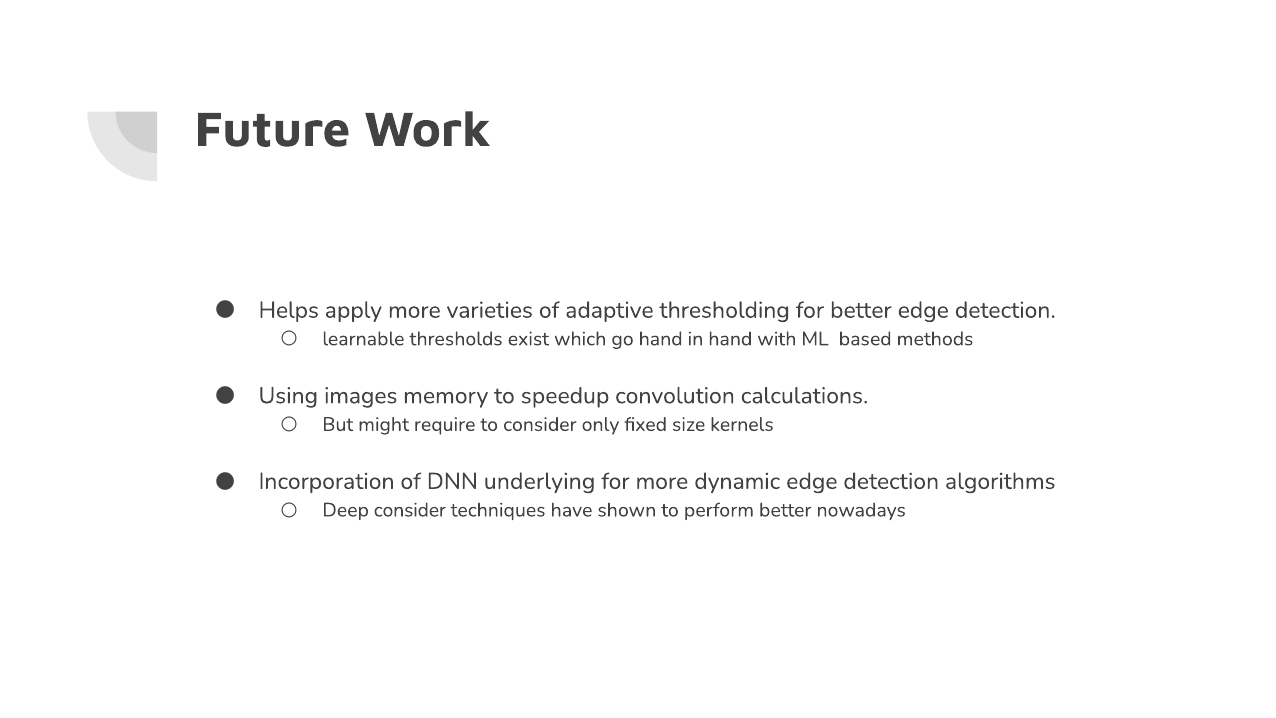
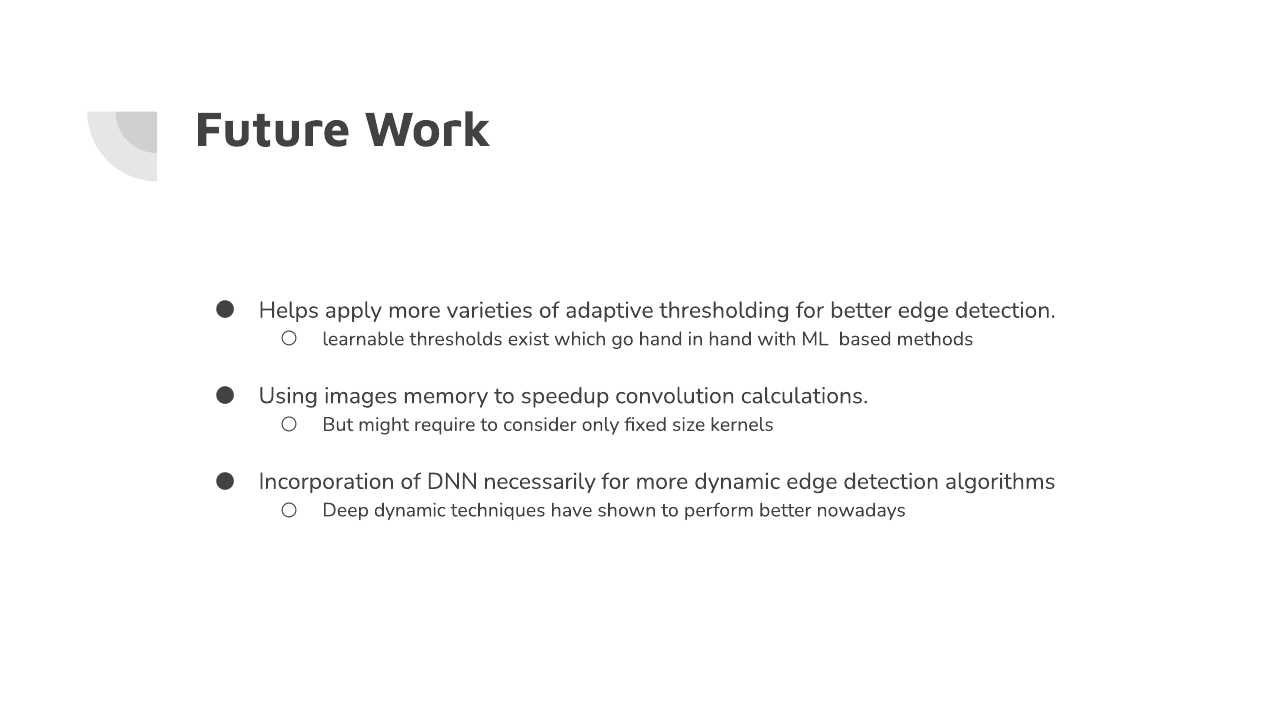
underlying: underlying -> necessarily (540, 481)
Deep consider: consider -> dynamic (410, 510)
